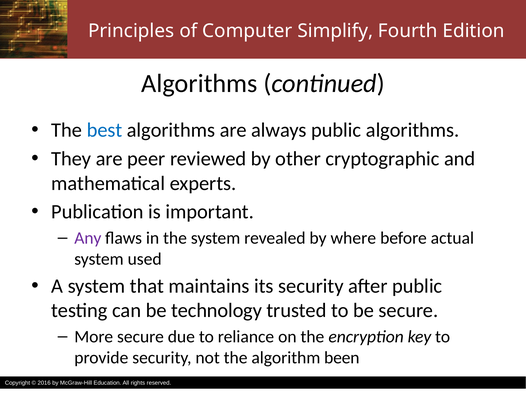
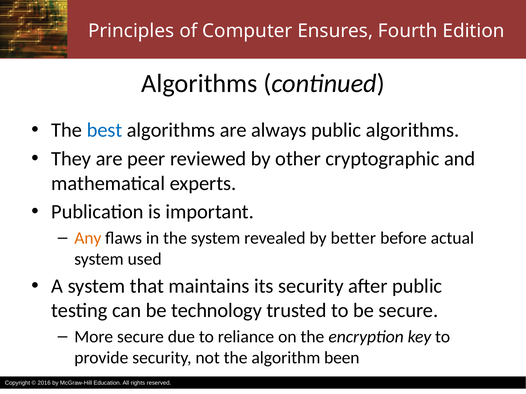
Simplify: Simplify -> Ensures (335, 31)
Any colour: purple -> orange (88, 238)
where: where -> better (353, 238)
